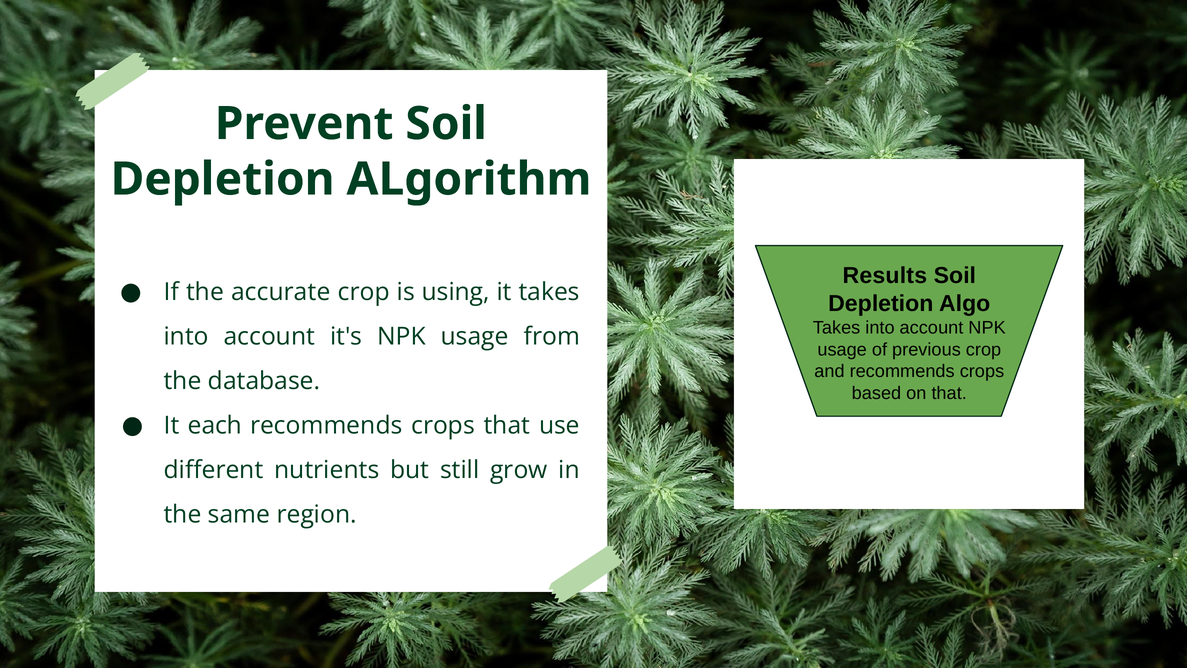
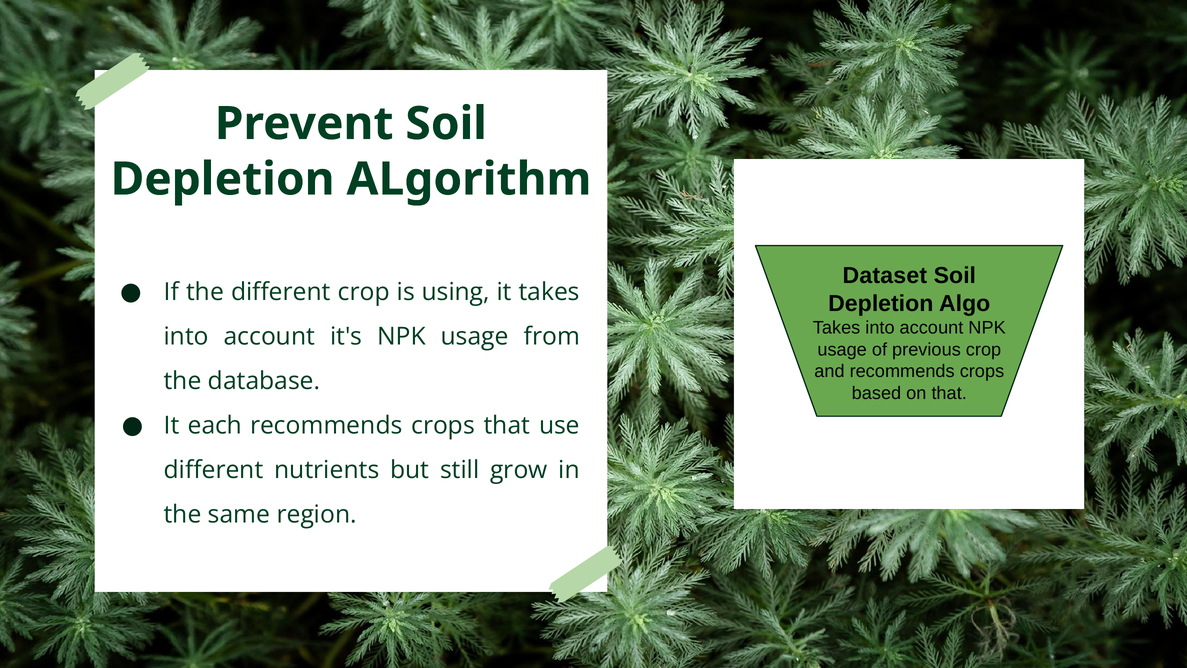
Results: Results -> Dataset (885, 276)
the accurate: accurate -> different (281, 292)
